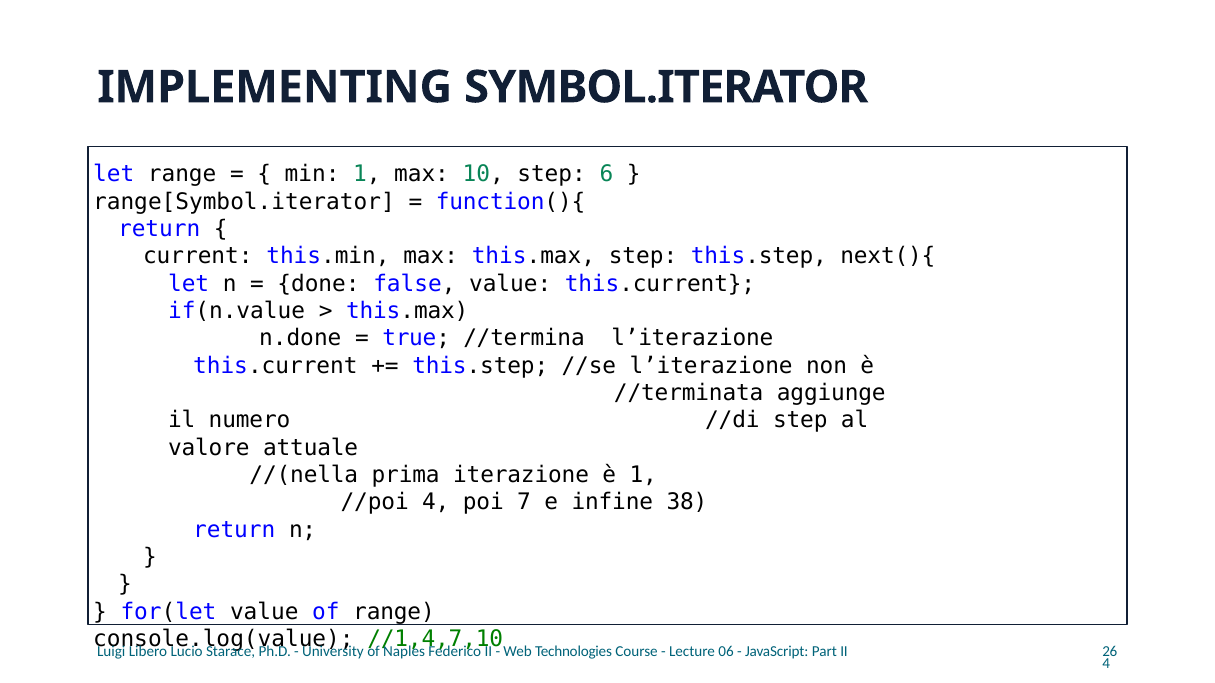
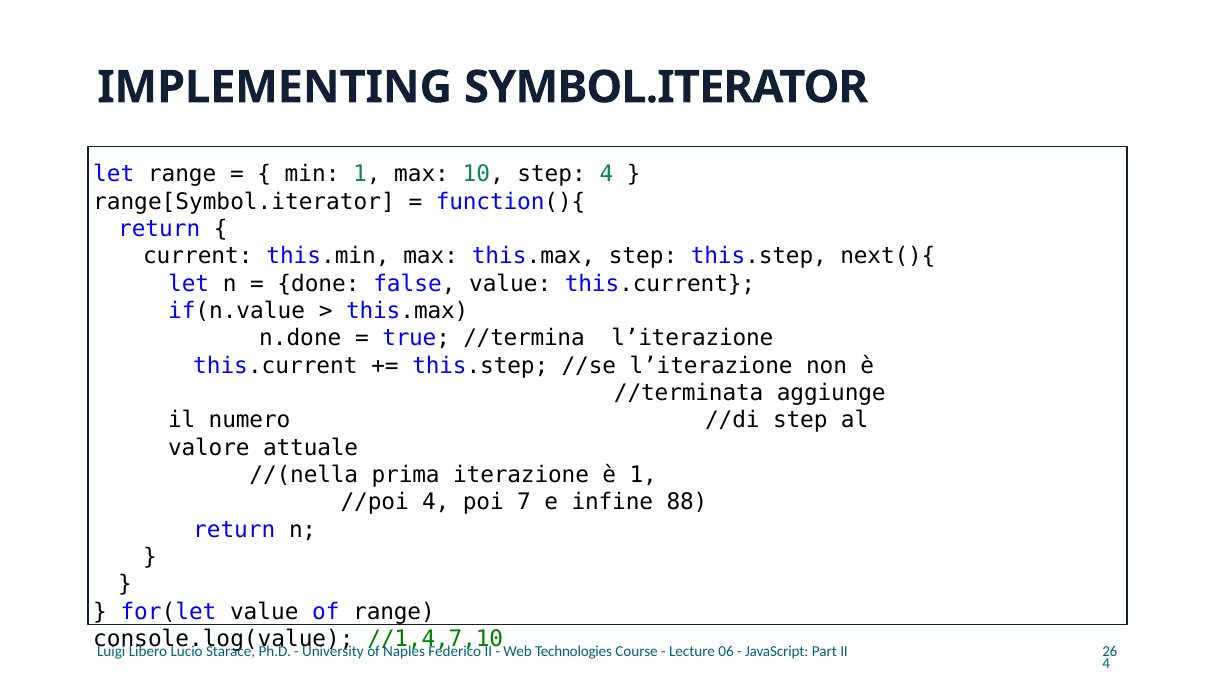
step 6: 6 -> 4 (606, 174)
38: 38 -> 88 (687, 503)
